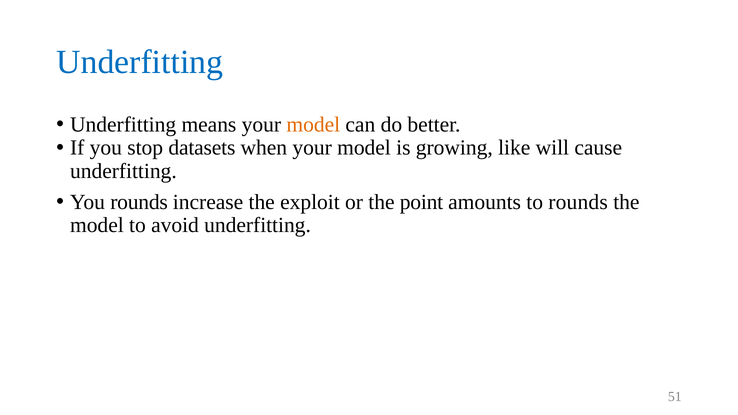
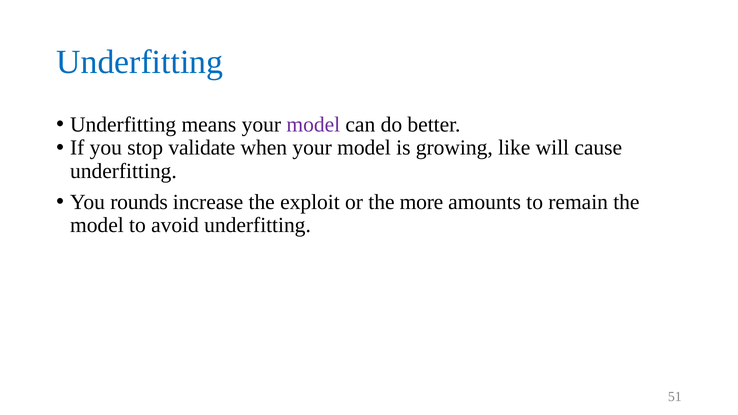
model colour: orange -> purple (313, 125)
datasets: datasets -> validate (202, 148)
point: point -> more (421, 202)
to rounds: rounds -> remain (578, 202)
